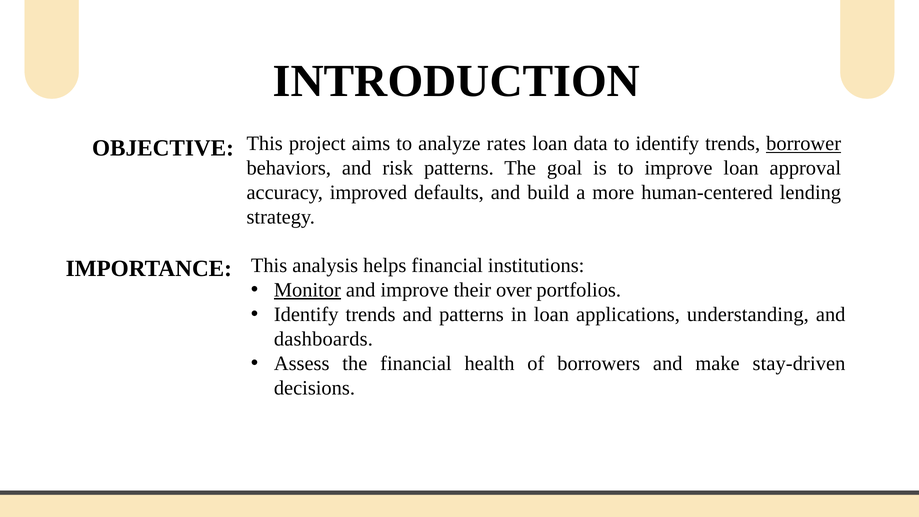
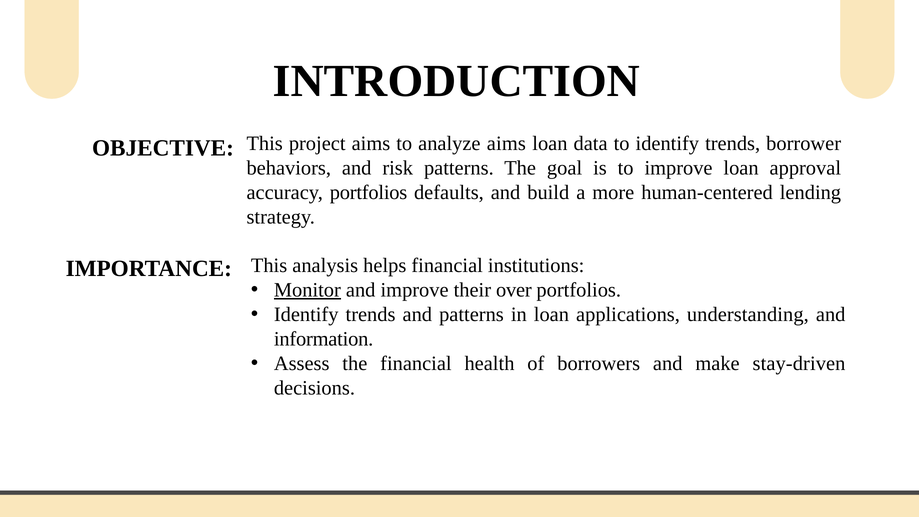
analyze rates: rates -> aims (506, 144)
borrower underline: present -> none (804, 144)
accuracy improved: improved -> portfolios (369, 193)
dashboards: dashboards -> information (324, 339)
